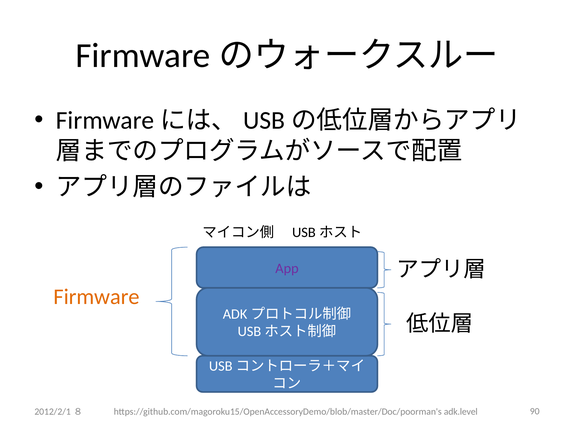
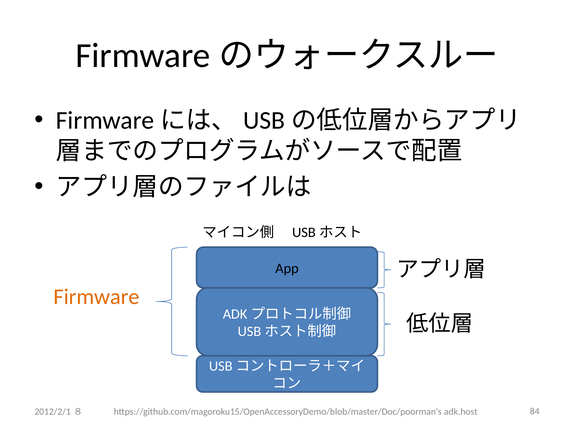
App colour: purple -> black (287, 268)
adk.level: adk.level -> adk.host (461, 411)
90: 90 -> 84 (535, 411)
